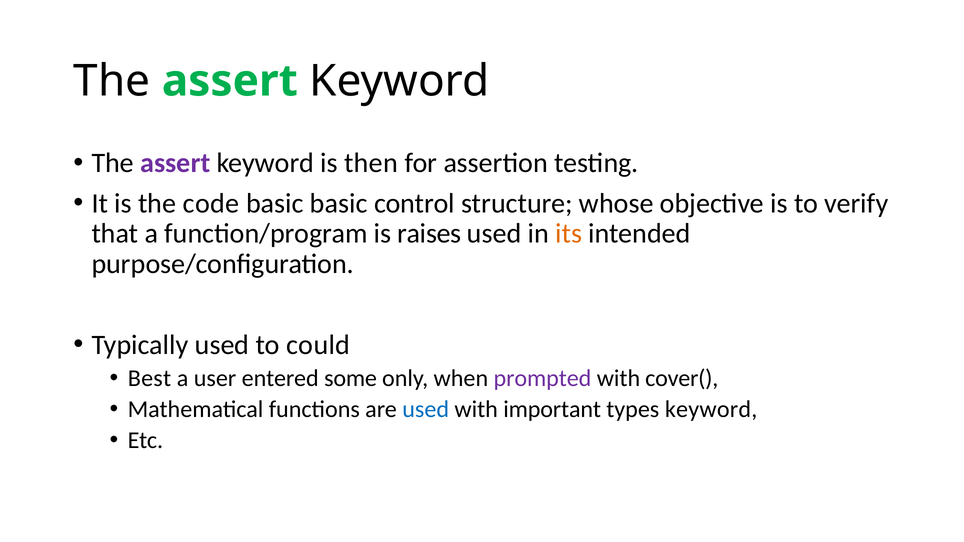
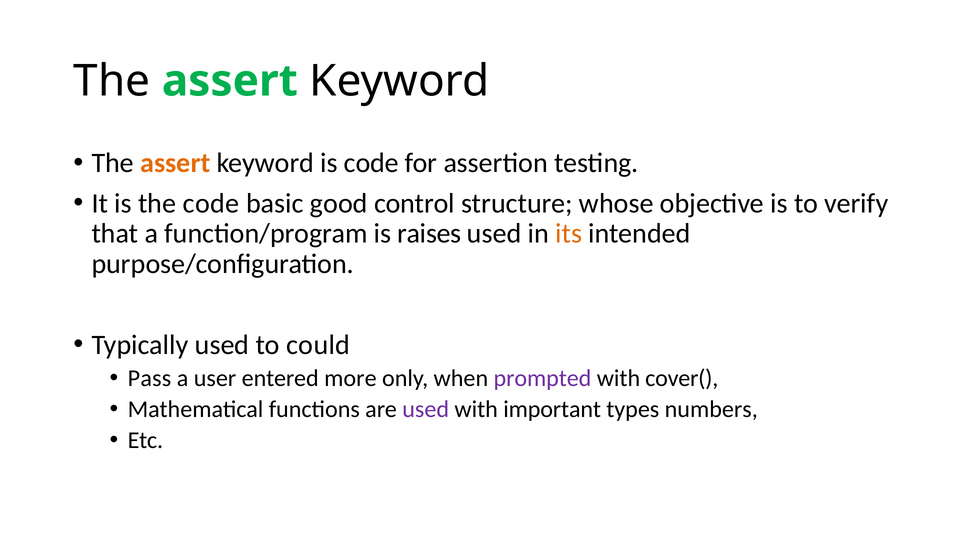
assert colour: purple -> orange (175, 163)
is then: then -> code (371, 163)
basic basic: basic -> good (339, 203)
Best: Best -> Pass (149, 378)
some: some -> more (350, 378)
used colour: blue -> purple (426, 409)
types keyword: keyword -> numbers (711, 409)
